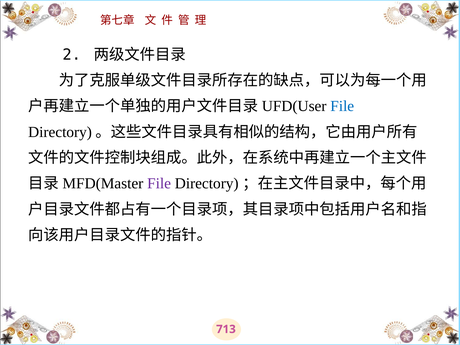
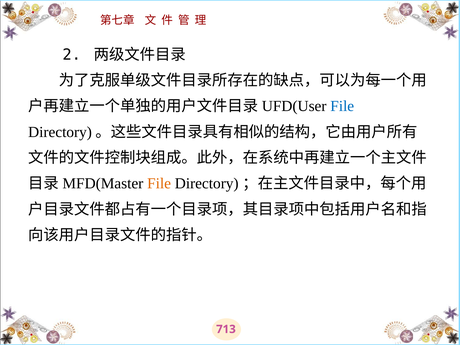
File colour: purple -> orange (159, 184)
